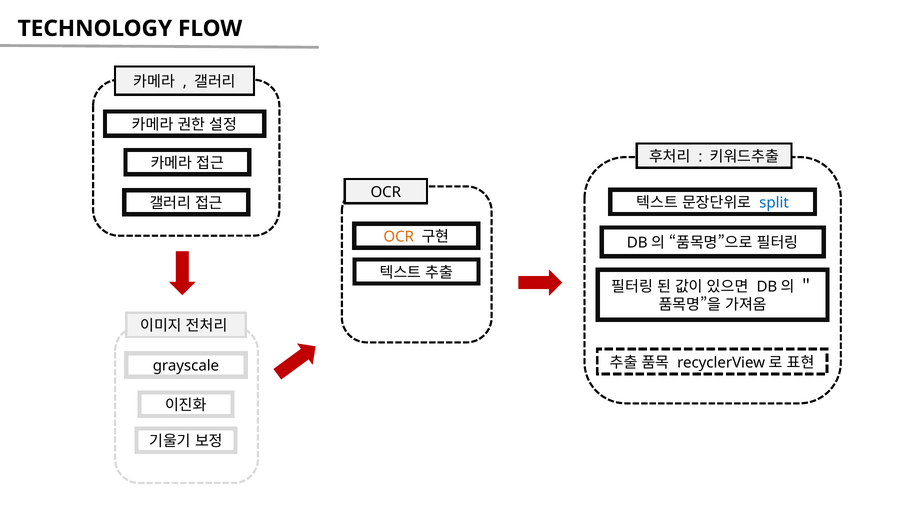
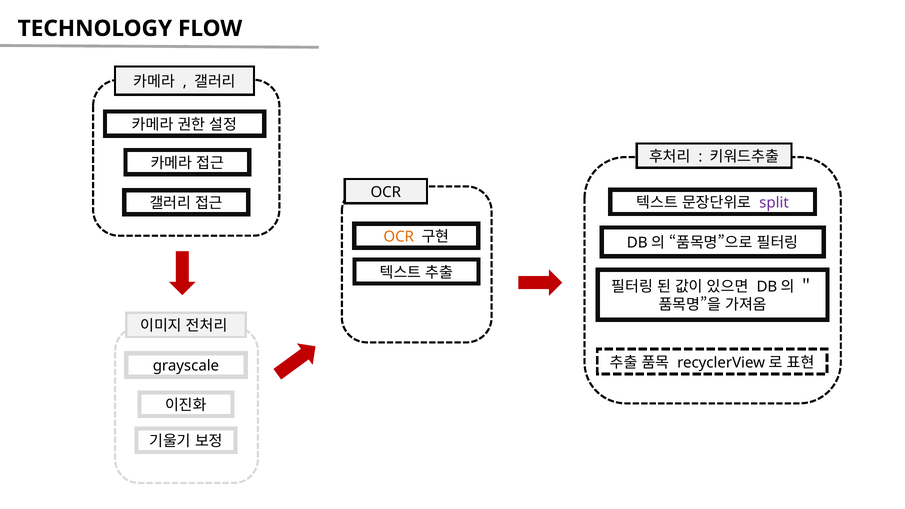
split colour: blue -> purple (774, 203)
